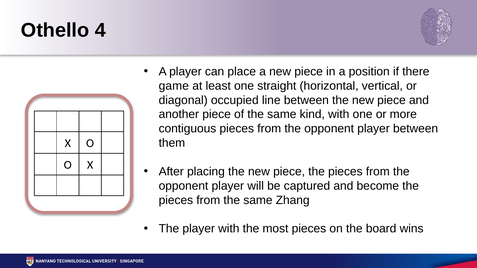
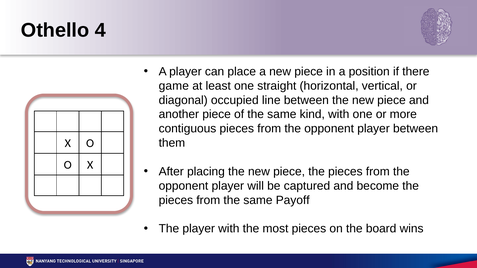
Zhang: Zhang -> Payoff (293, 200)
